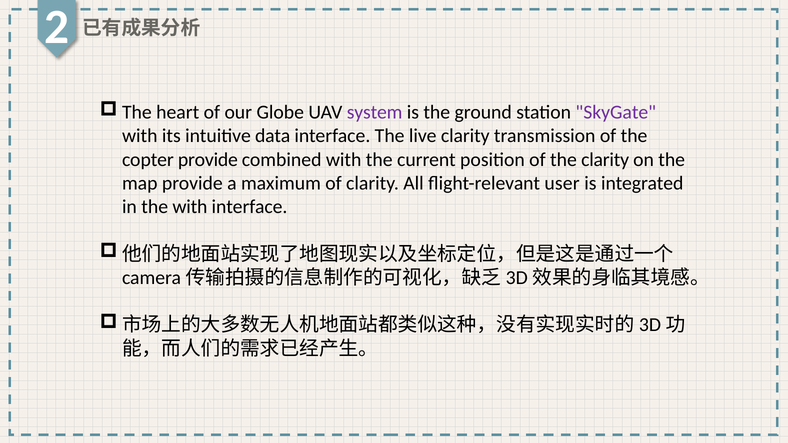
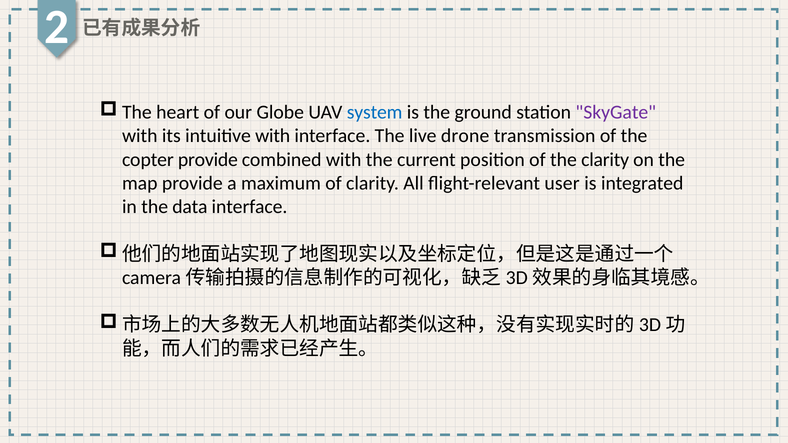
system colour: purple -> blue (375, 112)
intuitive data: data -> with (273, 136)
live clarity: clarity -> drone (465, 136)
the with: with -> data (190, 207)
